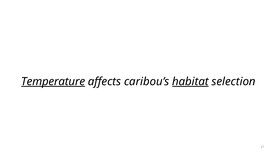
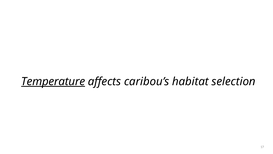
habitat underline: present -> none (190, 81)
